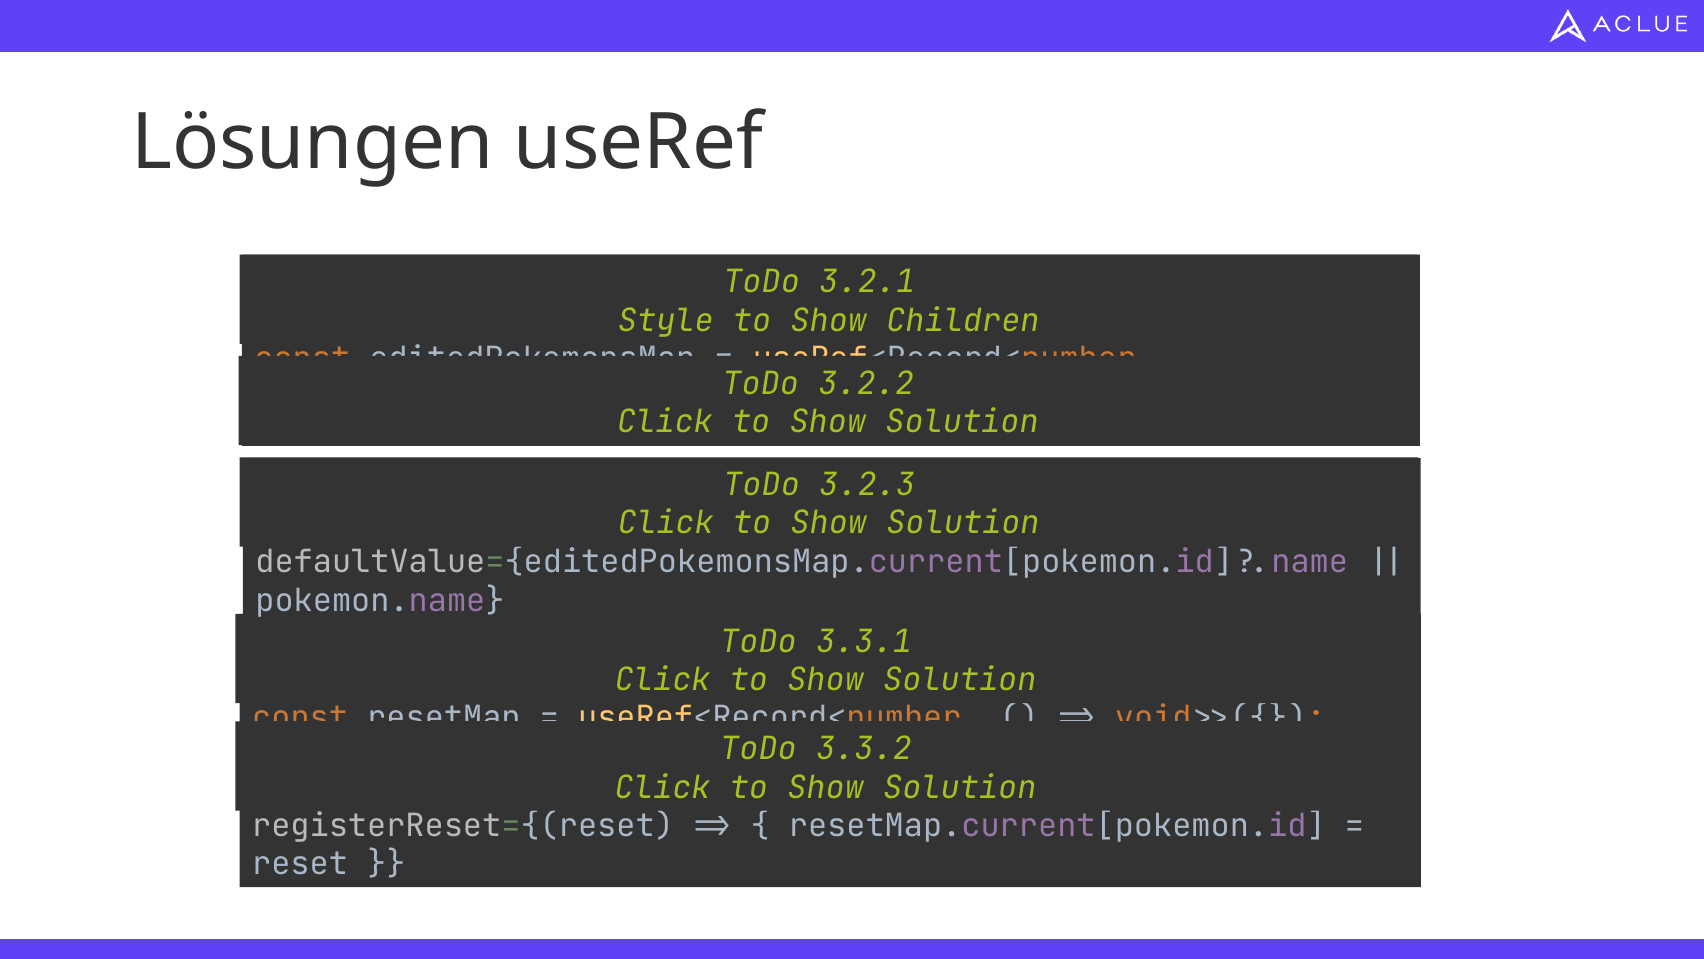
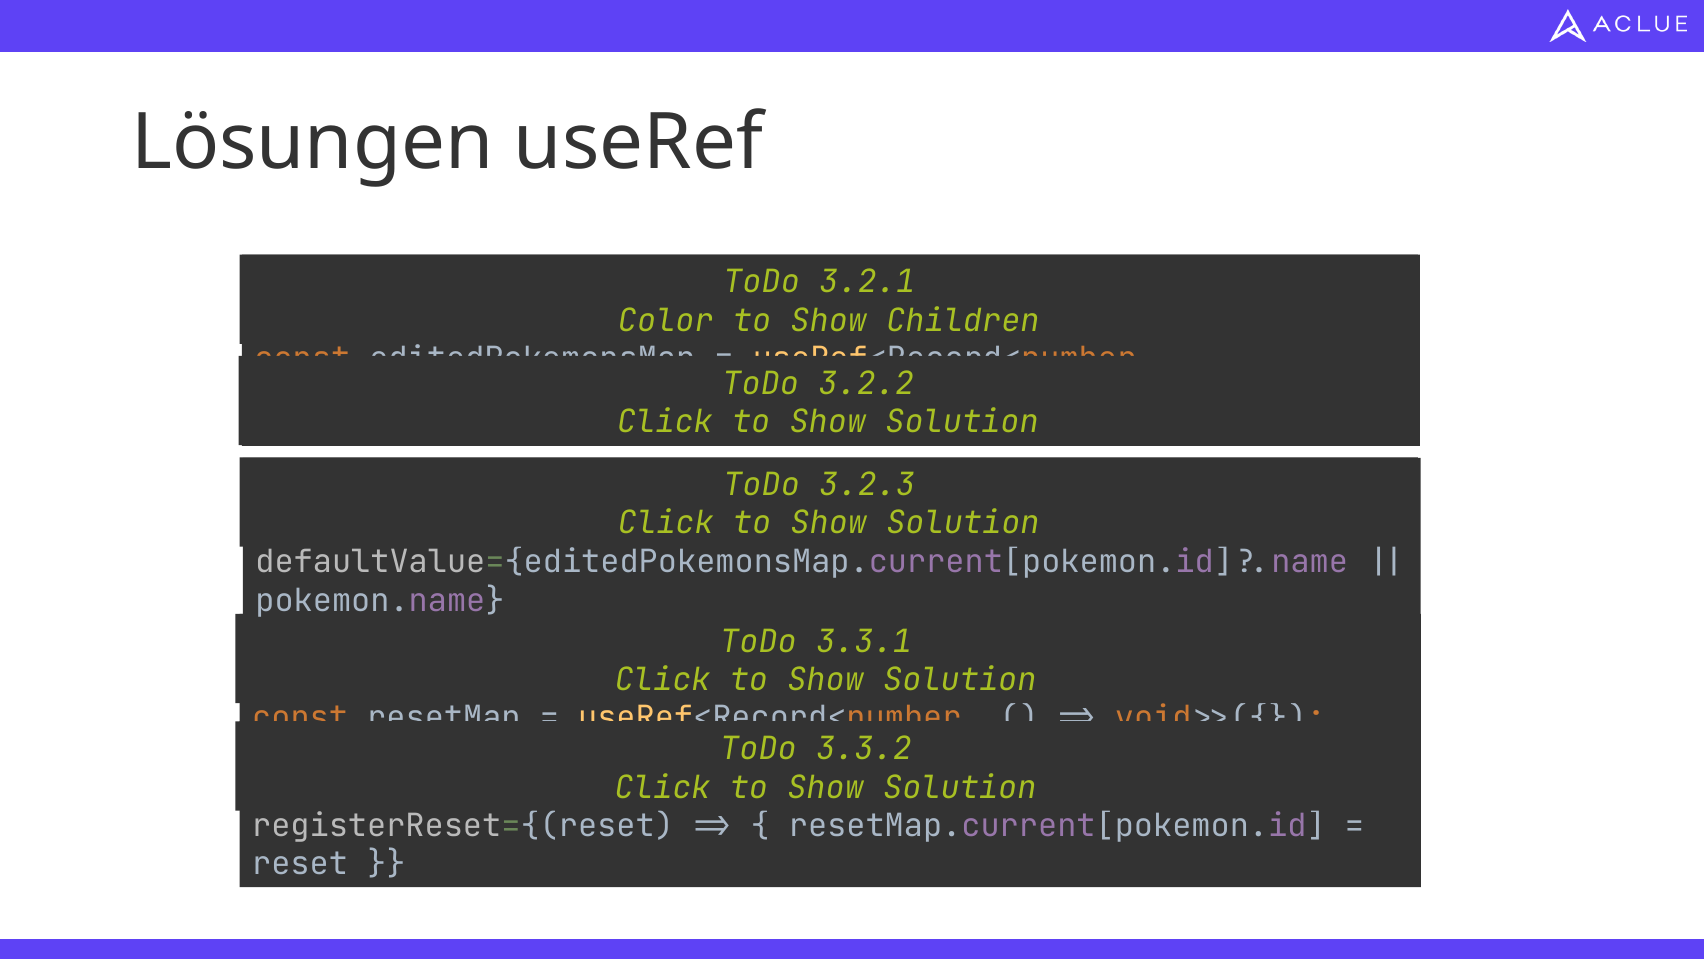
Style: Style -> Color (666, 320)
